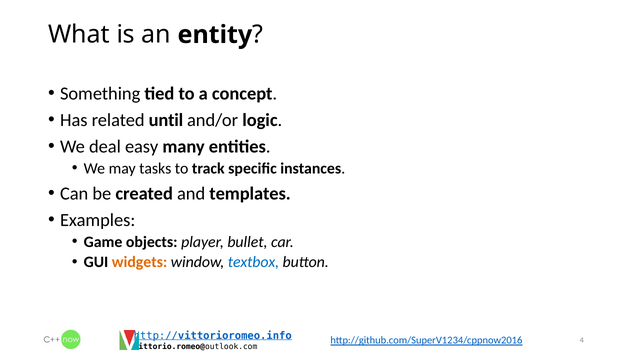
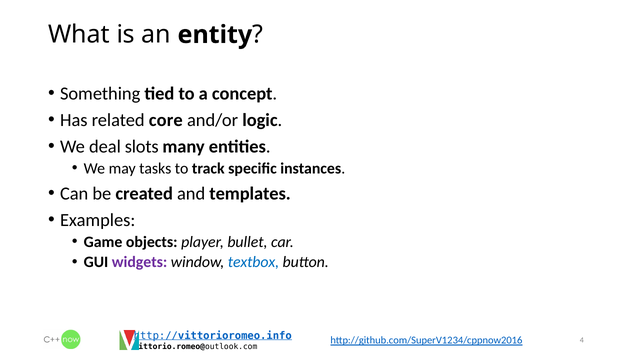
until: until -> core (166, 120)
easy: easy -> slots (142, 146)
widgets colour: orange -> purple (140, 262)
